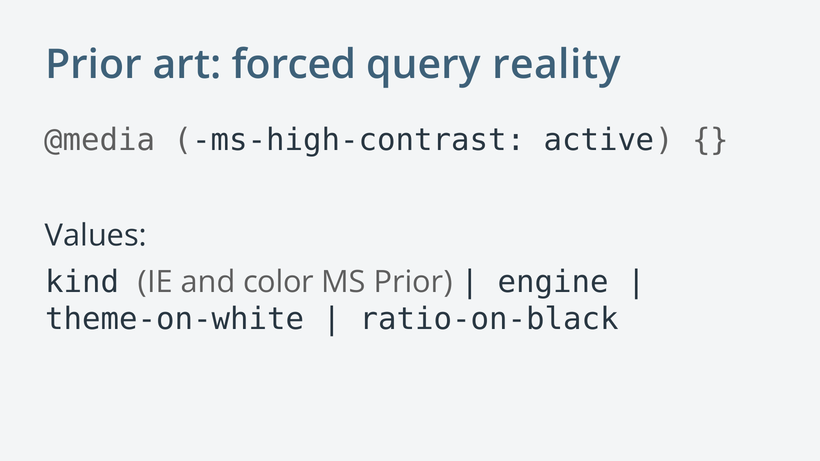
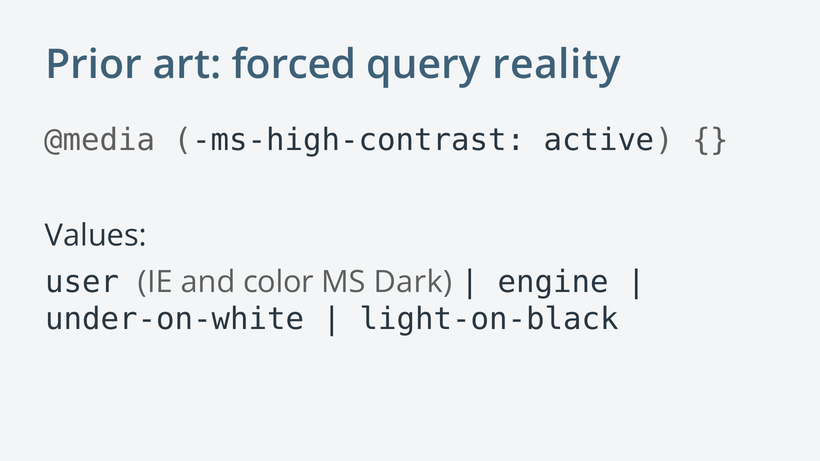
kind: kind -> user (82, 282)
MS Prior: Prior -> Dark (413, 282)
theme-on-white: theme-on-white -> under-on-white (175, 319)
ratio-on-black: ratio-on-black -> light-on-black (489, 319)
